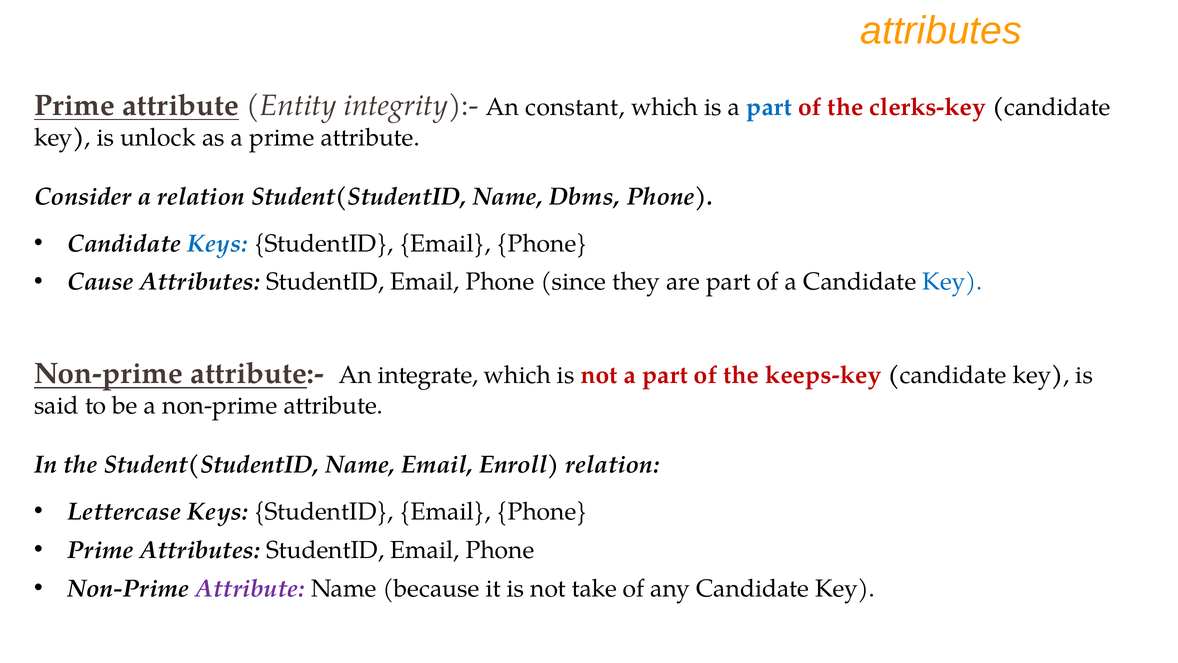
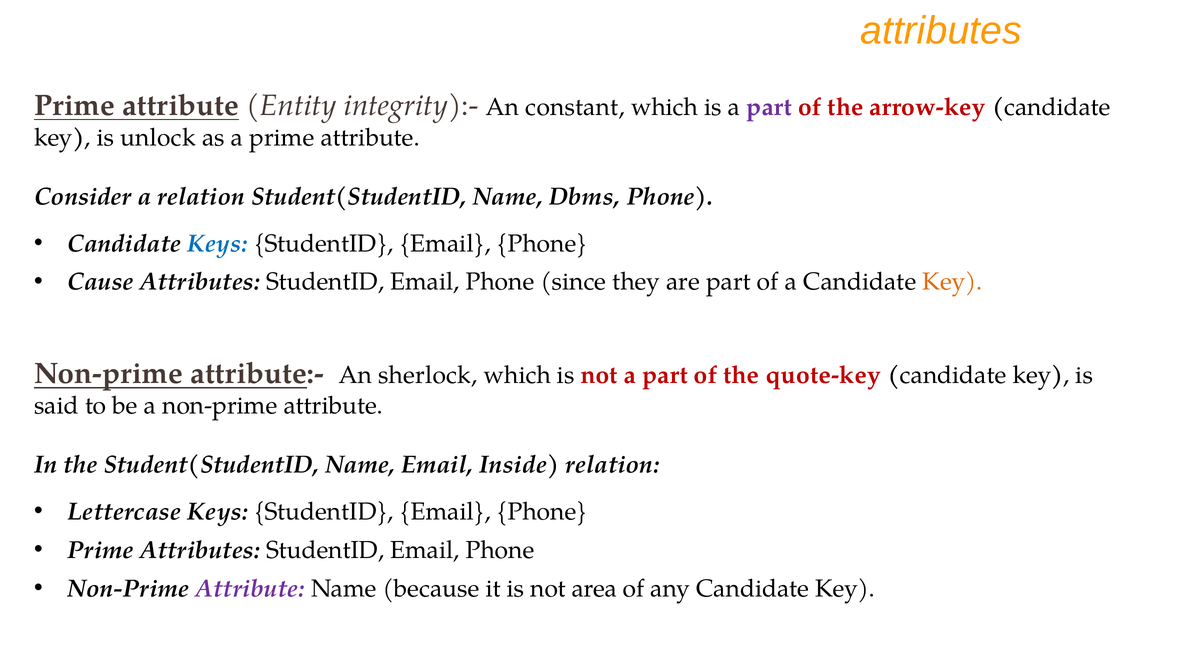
part colour: blue -> purple (769, 107)
clerks-key: clerks-key -> arrow-key (928, 107)
Key colour: blue -> orange (952, 282)
integrate: integrate -> sherlock (428, 375)
keeps-key: keeps-key -> quote-key (823, 375)
Enroll: Enroll -> Inside (519, 464)
take: take -> area (594, 588)
